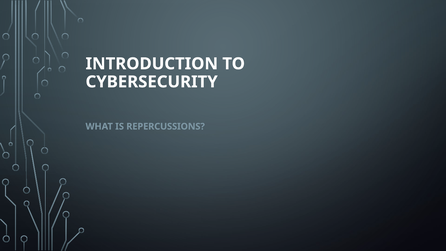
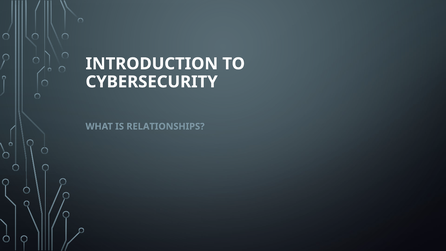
REPERCUSSIONS: REPERCUSSIONS -> RELATIONSHIPS (166, 126)
